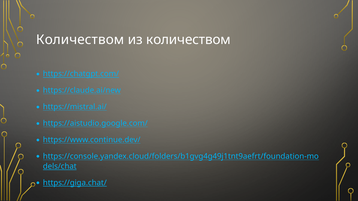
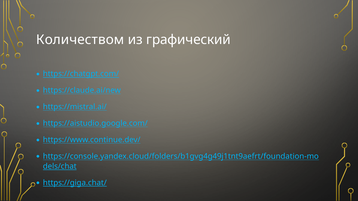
из количеством: количеством -> графический (188, 40)
